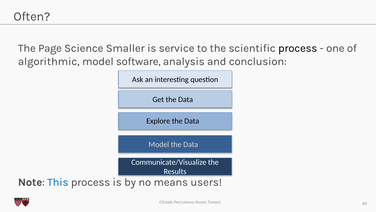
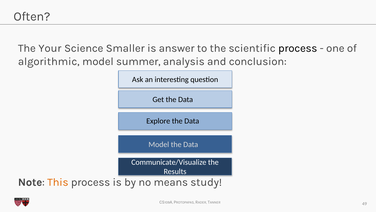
Page: Page -> Your (50, 48)
service: service -> answer (177, 48)
software: software -> summer (138, 61)
This colour: blue -> orange (58, 182)
users: users -> study (206, 182)
